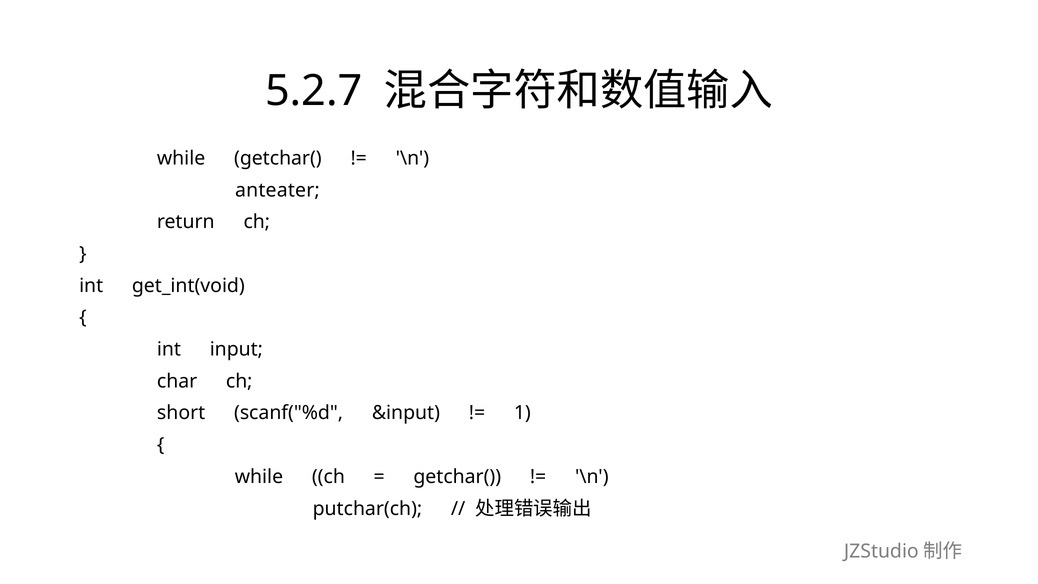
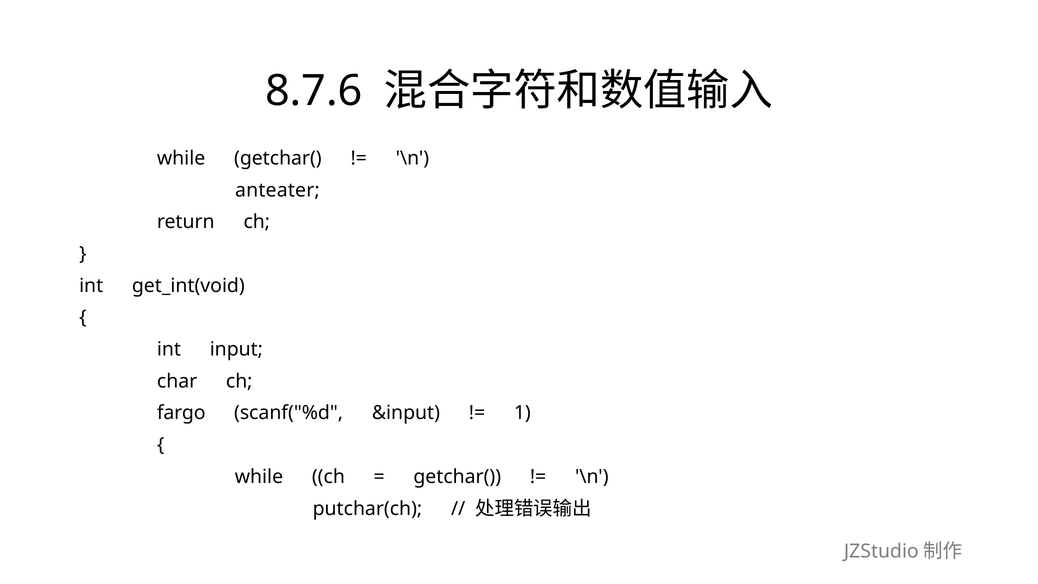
5.2.7: 5.2.7 -> 8.7.6 (314, 91)
short: short -> fargo (181, 413)
